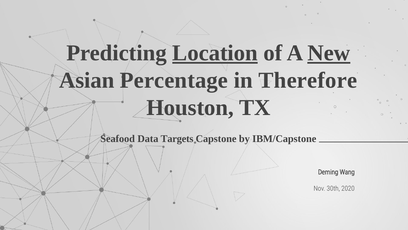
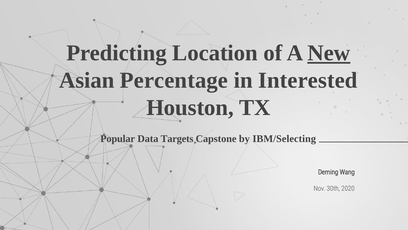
Location underline: present -> none (215, 53)
Therefore: Therefore -> Interested (308, 80)
Seafood: Seafood -> Popular (118, 138)
IBM/Capstone: IBM/Capstone -> IBM/Selecting (284, 138)
